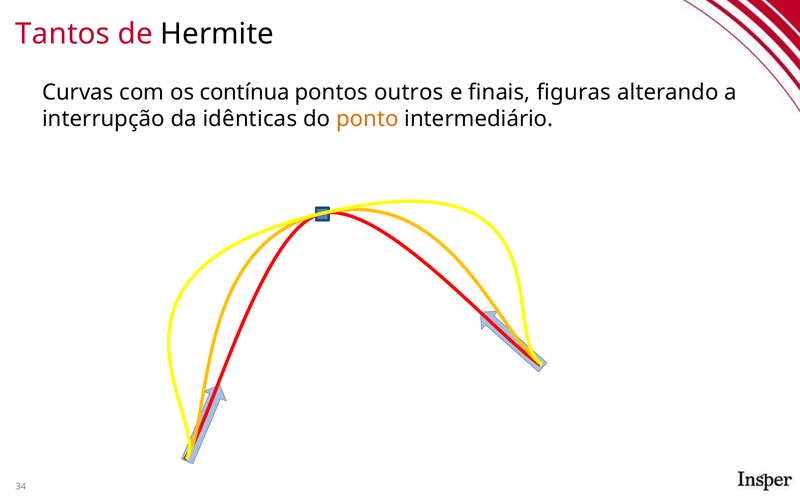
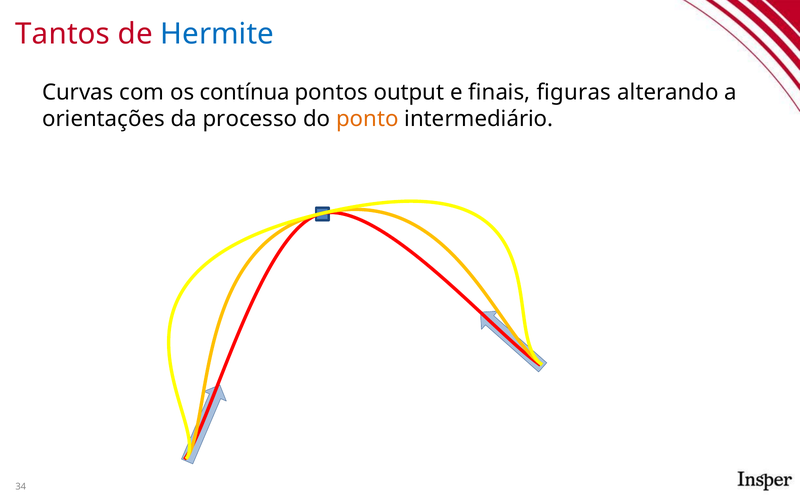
Hermite colour: black -> blue (217, 34)
outros: outros -> output (409, 92)
interrupção: interrupção -> orientações (103, 119)
idênticas: idênticas -> processo (250, 119)
